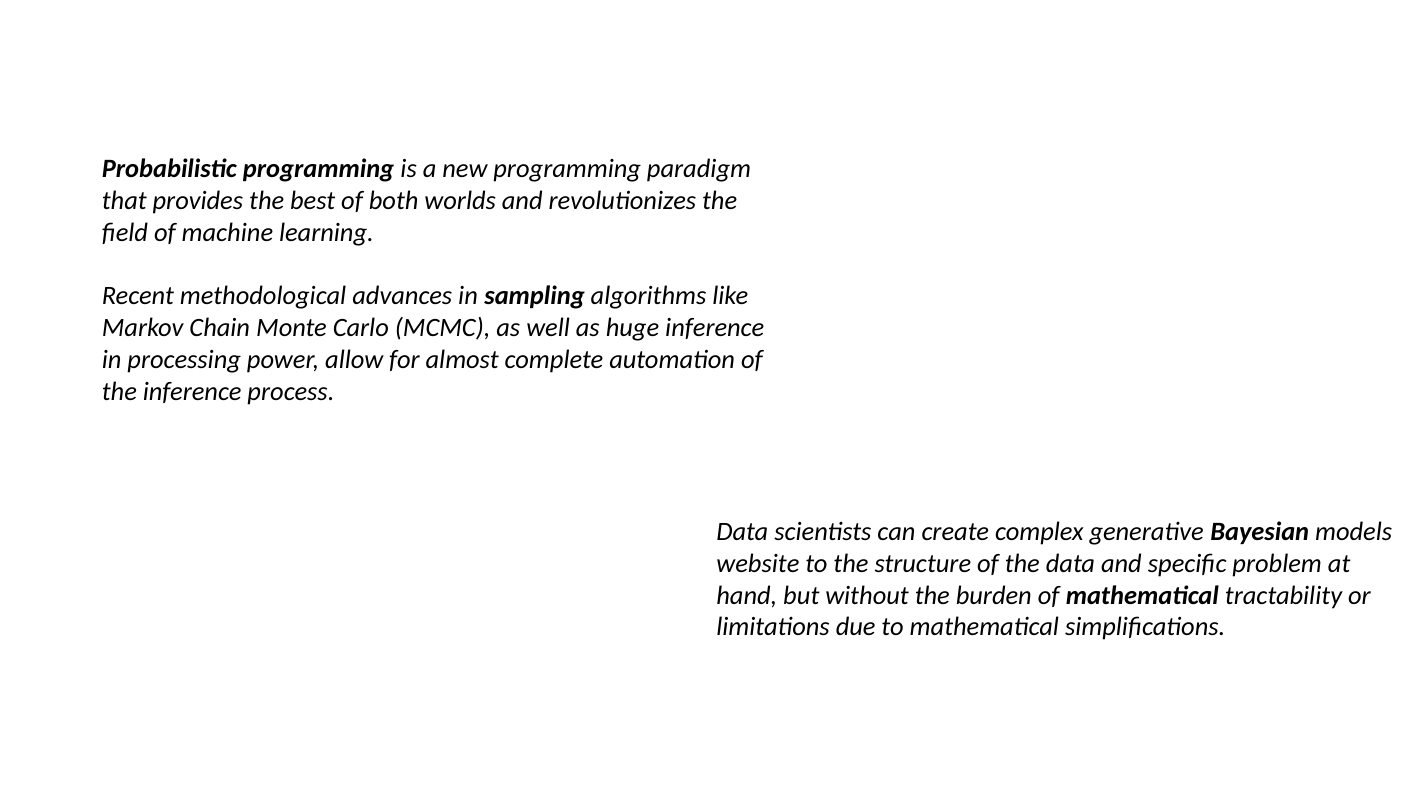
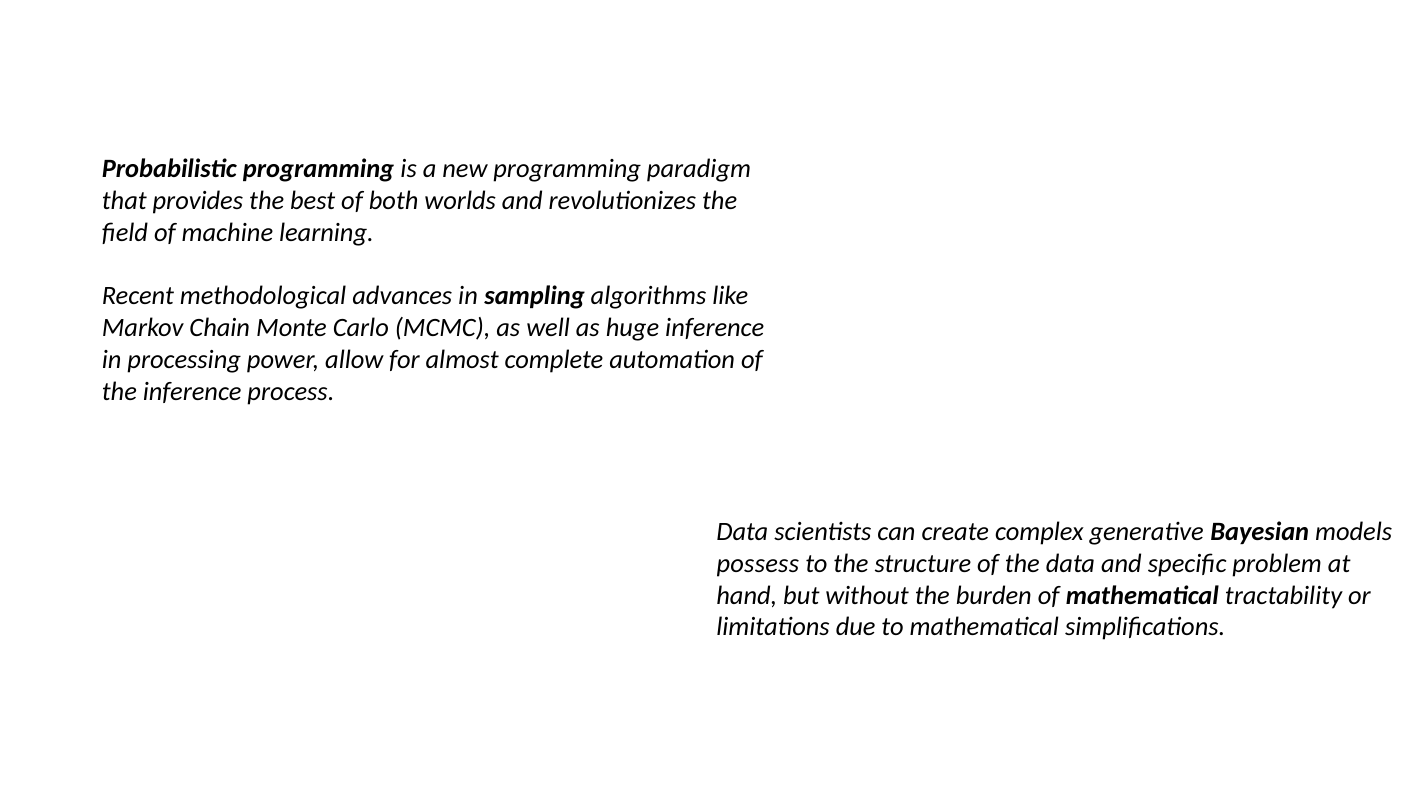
website: website -> possess (758, 564)
